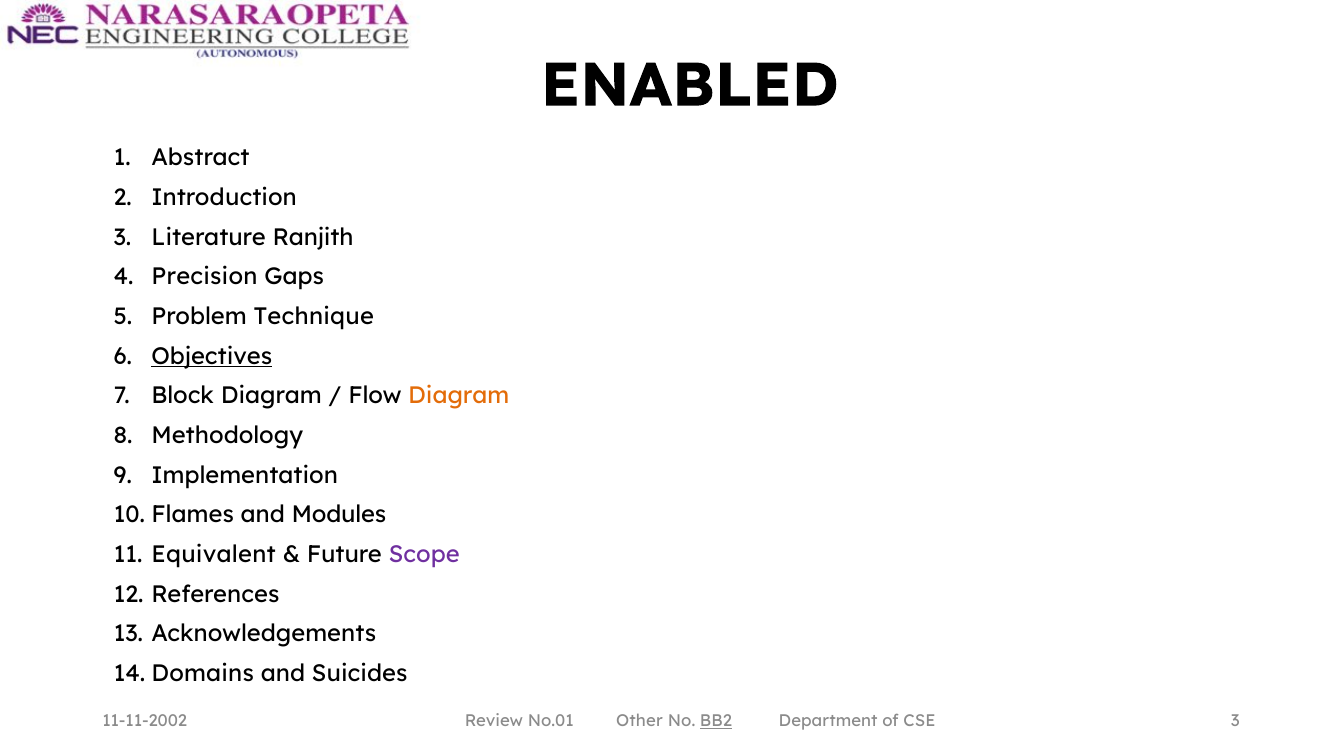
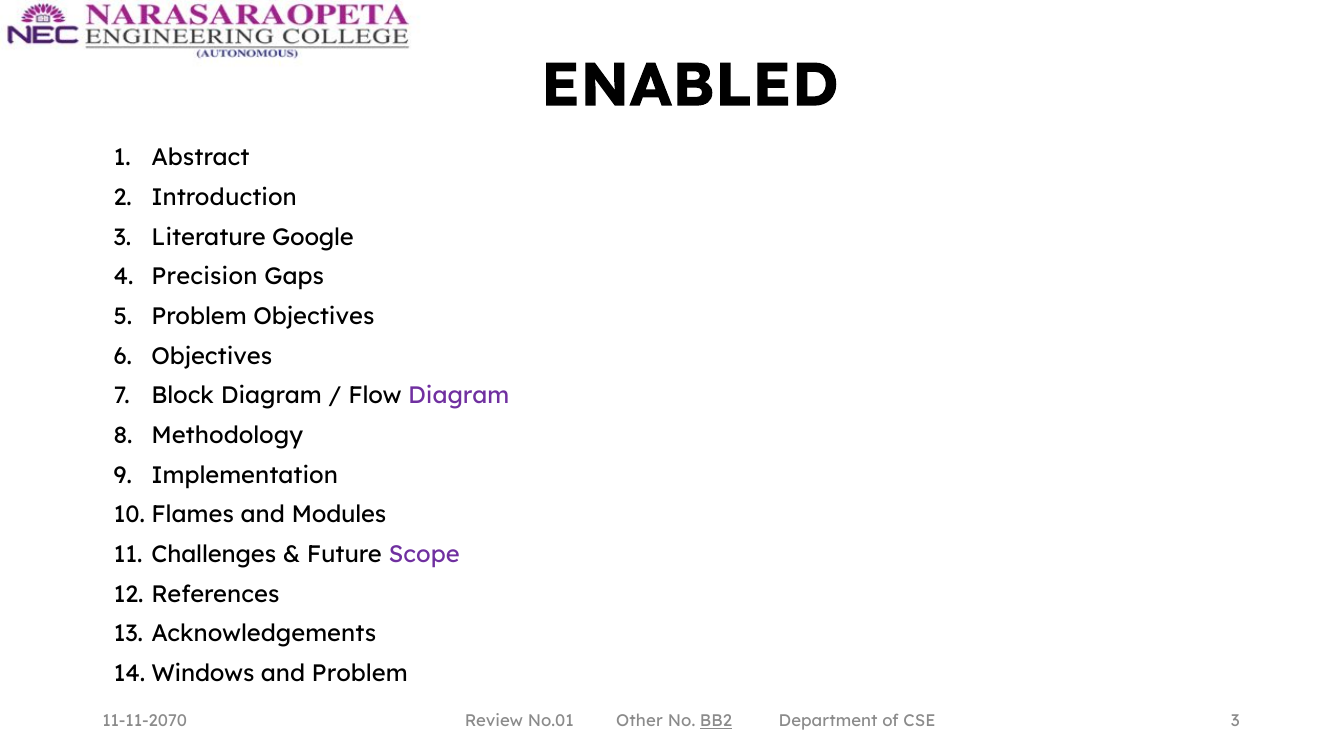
Ranjith: Ranjith -> Google (313, 237)
Problem Technique: Technique -> Objectives (314, 317)
Objectives underline: present -> none (212, 356)
Diagram colour: orange -> purple (459, 396)
Equivalent: Equivalent -> Challenges (214, 555)
Domains: Domains -> Windows (203, 674)
and Suicides: Suicides -> Problem (360, 674)
11-11-2002: 11-11-2002 -> 11-11-2070 (145, 721)
